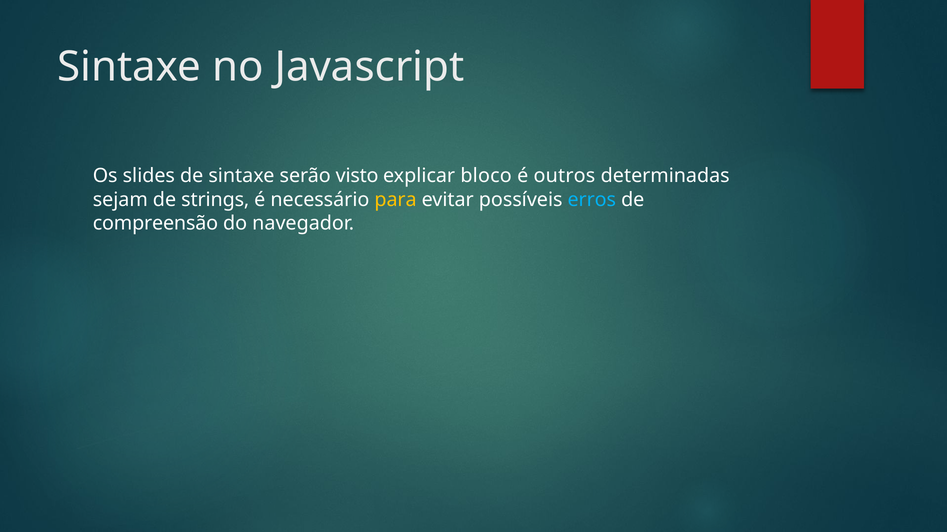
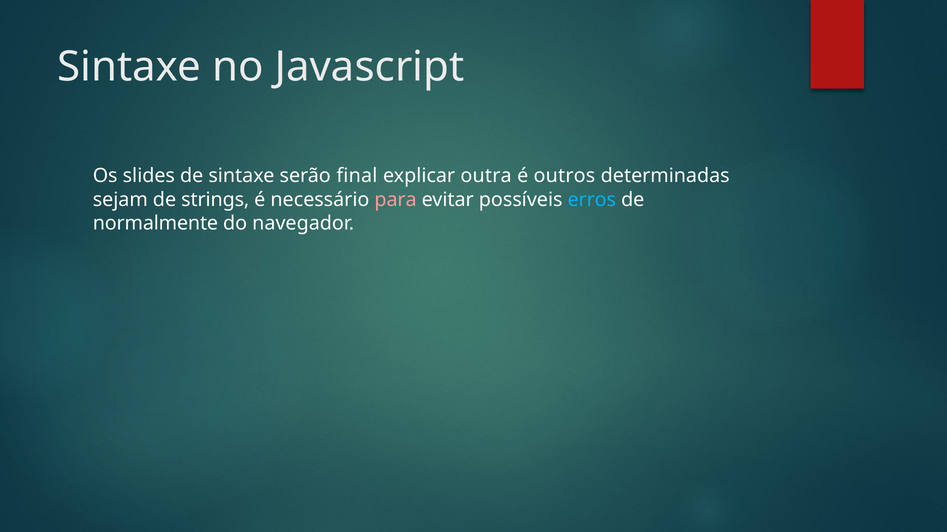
visto: visto -> final (357, 176)
bloco: bloco -> outra (486, 176)
para colour: yellow -> pink (396, 200)
compreensão: compreensão -> normalmente (155, 224)
